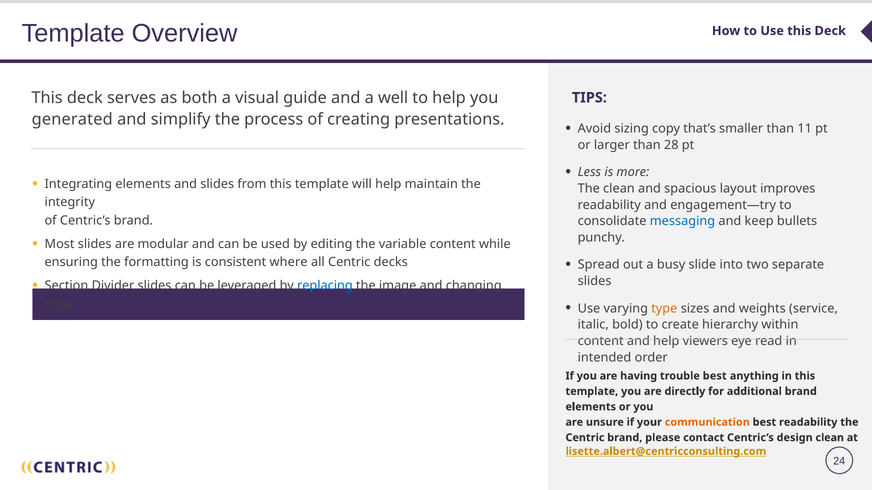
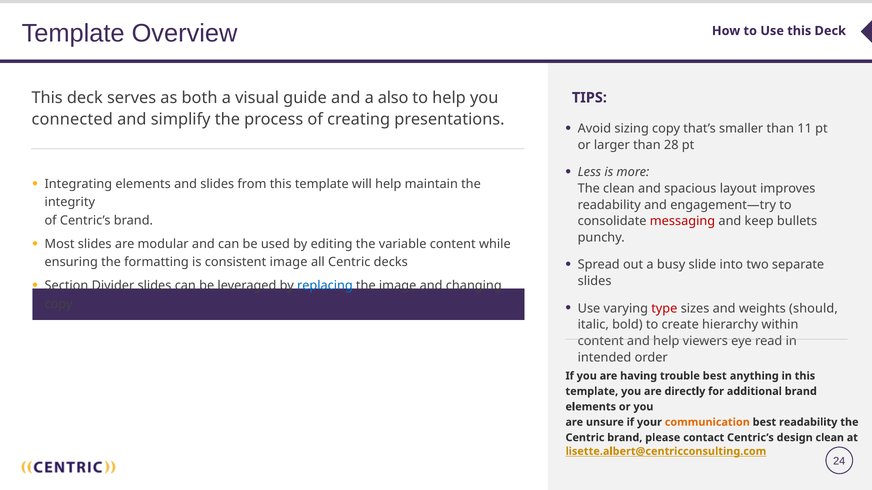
well: well -> also (393, 98)
generated: generated -> connected (72, 120)
messaging colour: blue -> red (682, 221)
consistent where: where -> image (289, 262)
type colour: orange -> red (664, 309)
service: service -> should (813, 309)
